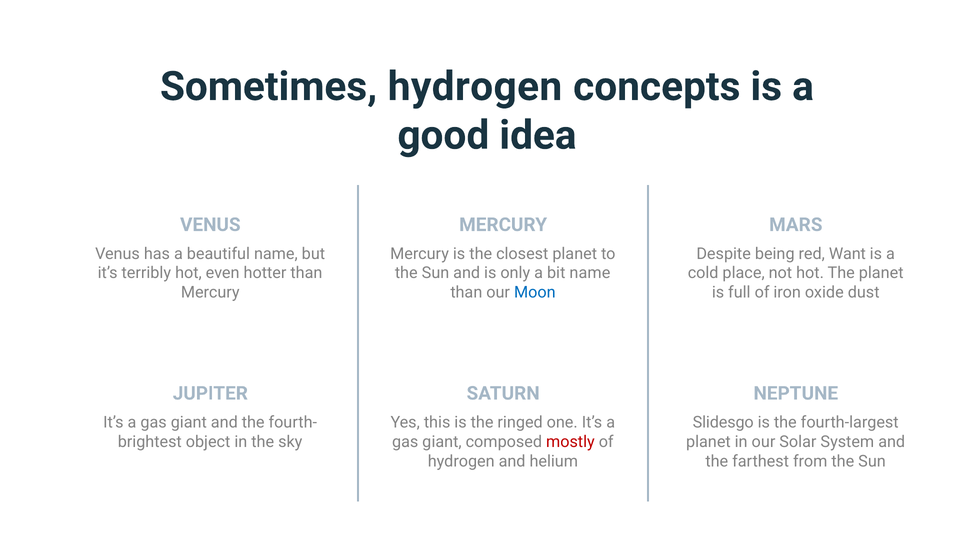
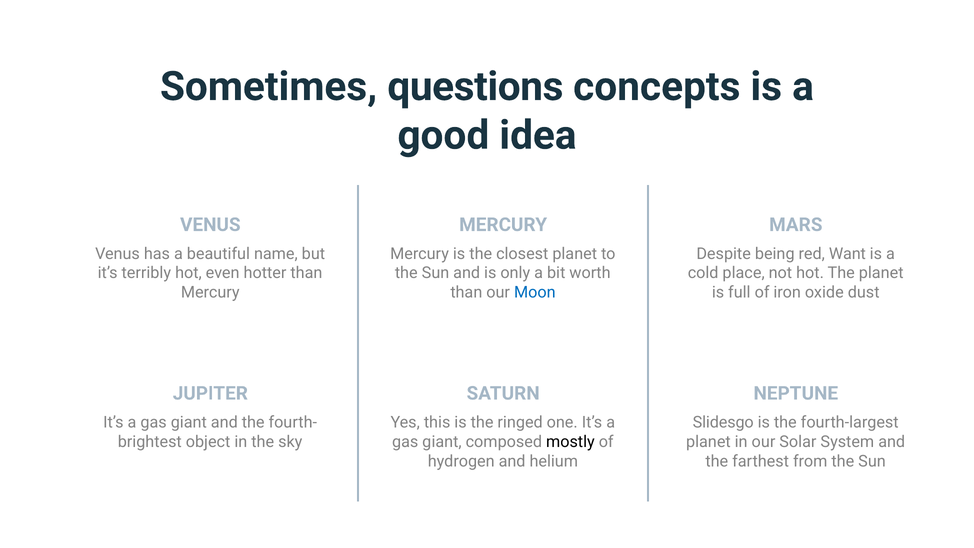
Sometimes hydrogen: hydrogen -> questions (475, 87)
bit name: name -> worth (590, 273)
mostly colour: red -> black (570, 442)
